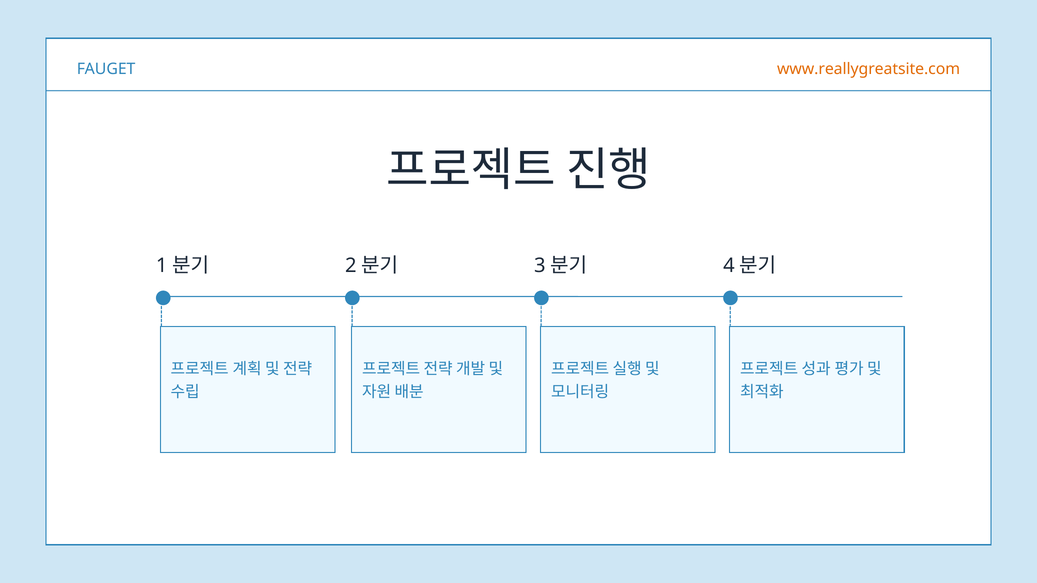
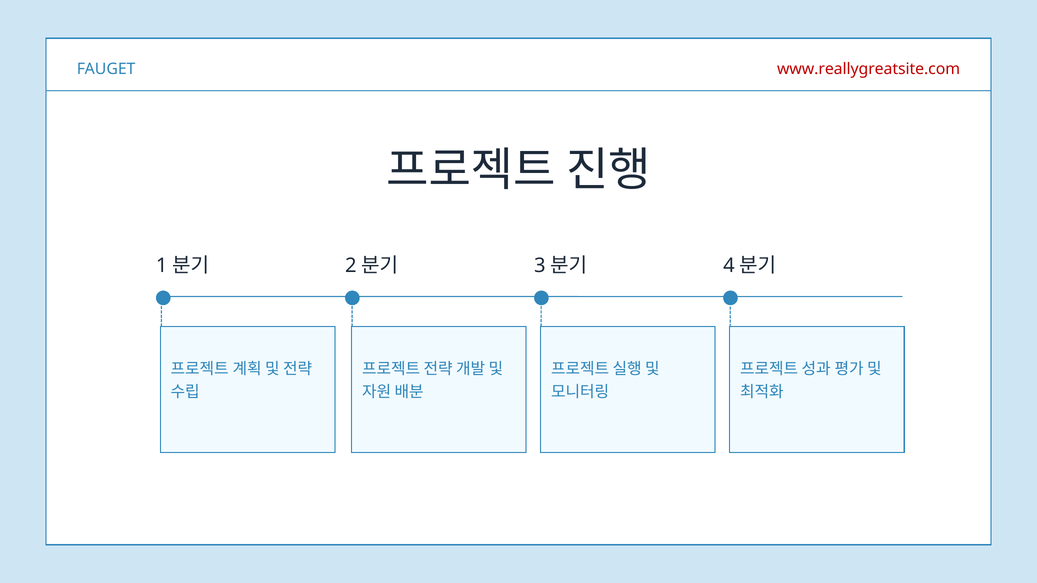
www.reallygreatsite.com colour: orange -> red (869, 69)
